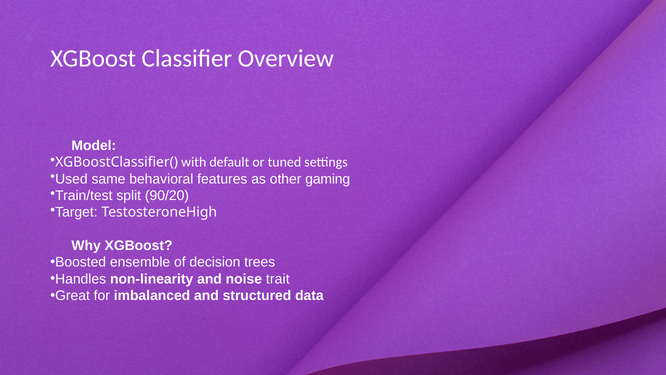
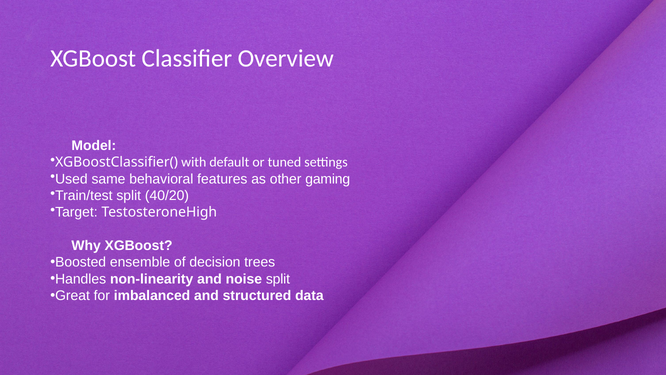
90/20: 90/20 -> 40/20 (167, 195)
noise trait: trait -> split (278, 279)
